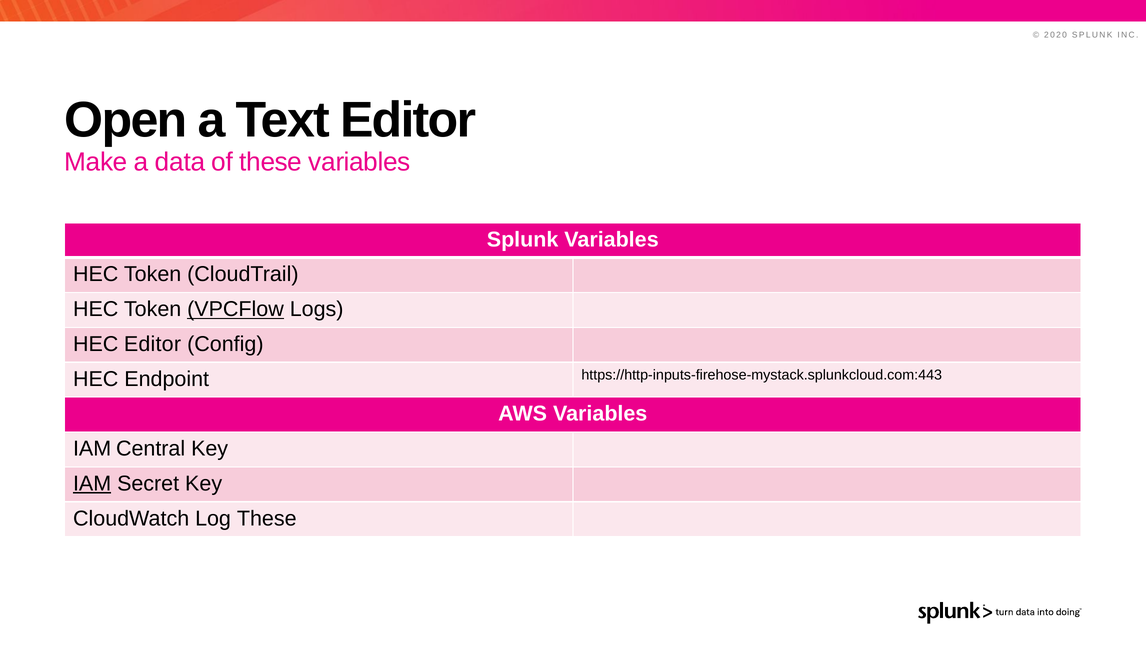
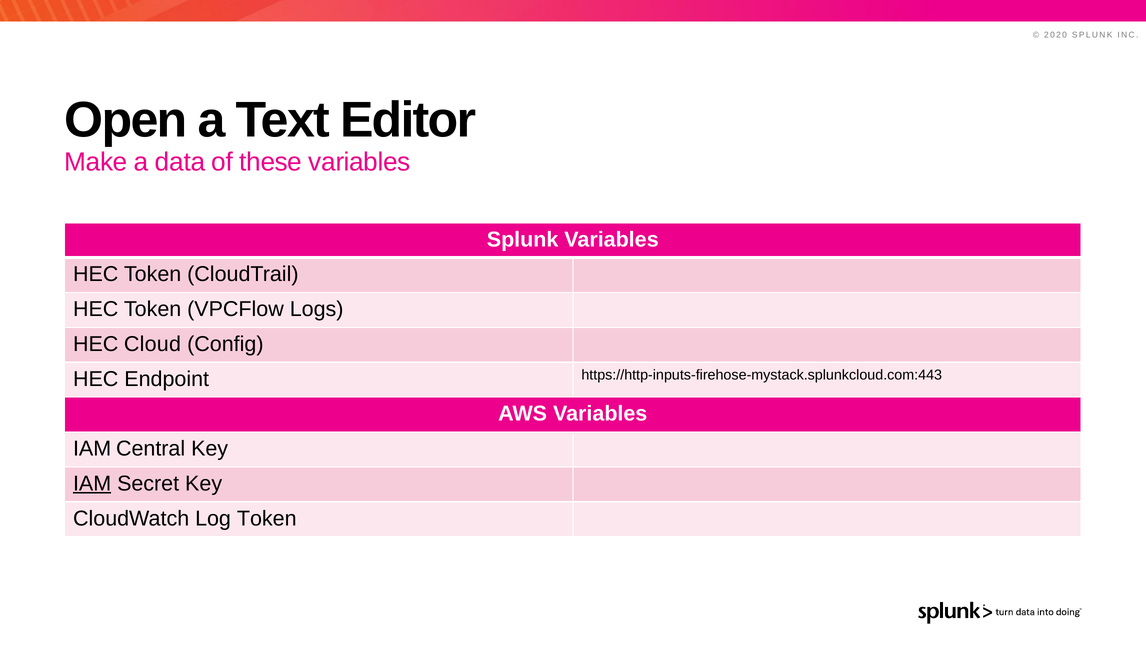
VPCFlow underline: present -> none (235, 309)
HEC Editor: Editor -> Cloud (152, 344)
Log These: These -> Token (267, 518)
